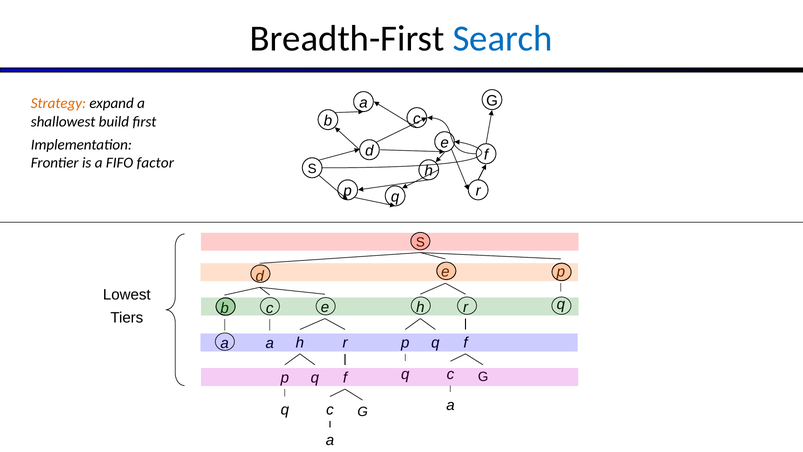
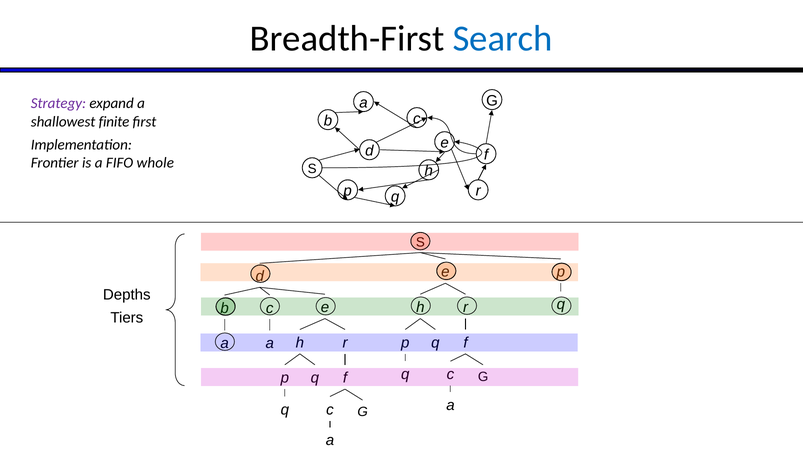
Strategy colour: orange -> purple (58, 103)
build: build -> finite (114, 121)
factor: factor -> whole (155, 163)
Lowest: Lowest -> Depths (127, 295)
